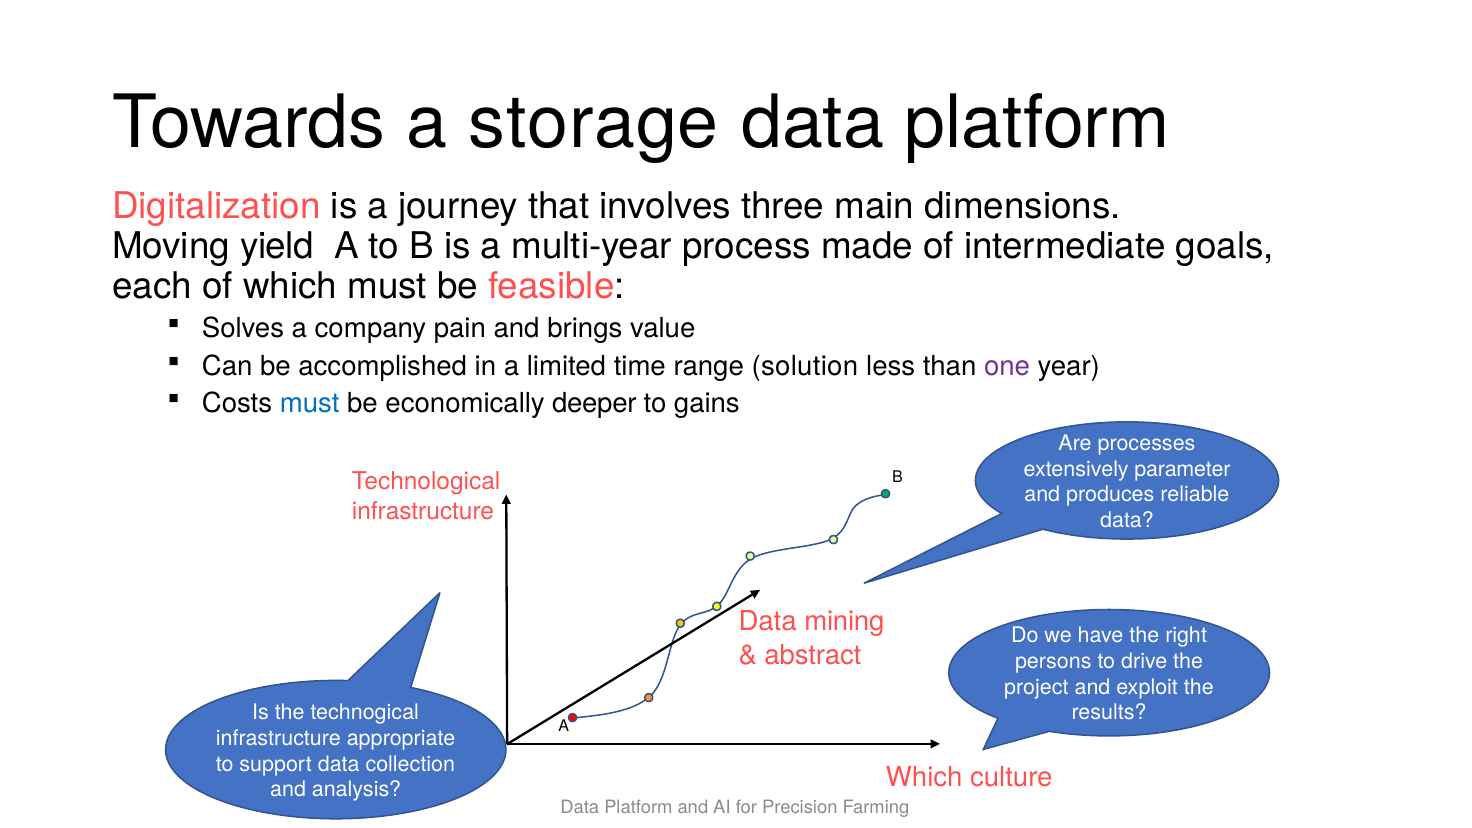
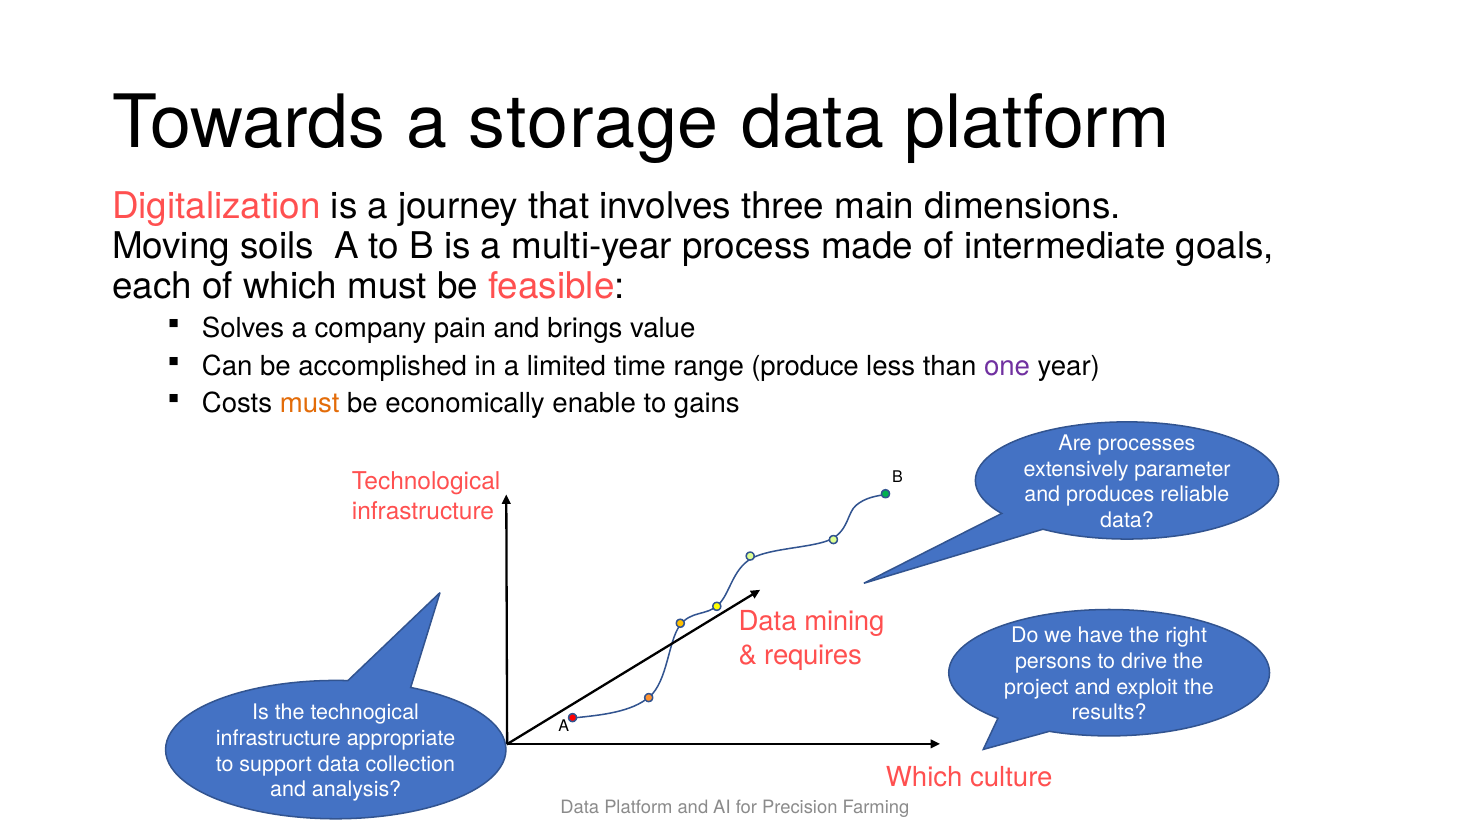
yield: yield -> soils (277, 246)
solution: solution -> produce (805, 366)
must colour: blue -> orange (310, 403)
deeper: deeper -> enable (594, 403)
abstract: abstract -> requires (813, 655)
